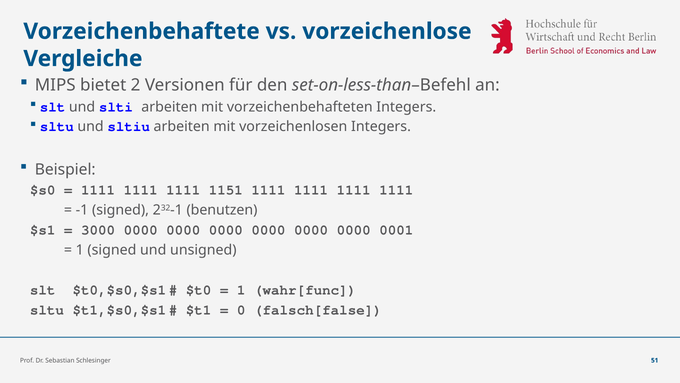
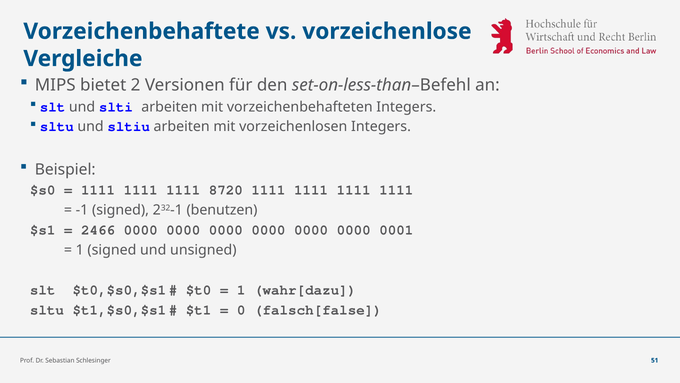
1151: 1151 -> 8720 (226, 190)
3000: 3000 -> 2466 (98, 230)
wahr[func: wahr[func -> wahr[dazu (305, 290)
